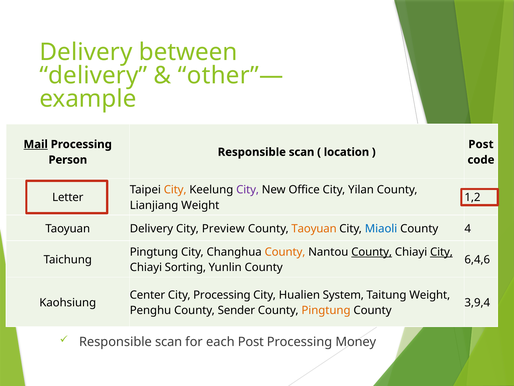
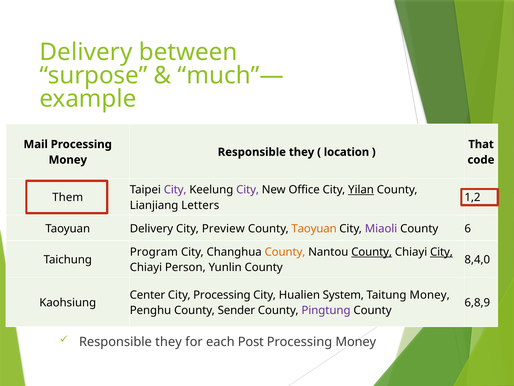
delivery: delivery -> surpose (93, 75)
other”—: other”— -> much”— (231, 75)
Mail underline: present -> none (36, 144)
Post: Post -> That (481, 144)
scan: scan -> they (302, 152)
Person: Person -> Money (68, 160)
City colour: orange -> purple (175, 189)
Yilan underline: none -> present (361, 189)
Letter: Letter -> Them (68, 197)
Lianjiang Weight: Weight -> Letters (200, 205)
Miaoli colour: blue -> purple (381, 228)
4: 4 -> 6 (468, 228)
Pingtung: Pingtung -> Program (154, 252)
6,4,6: 6,4,6 -> 8,4,0 (477, 259)
Sorting: Sorting -> Person (185, 267)
Taitung Weight: Weight -> Money (430, 295)
3,9,4: 3,9,4 -> 6,8,9 (477, 302)
Pingtung colour: orange -> purple (326, 310)
scan: scan -> they (169, 342)
